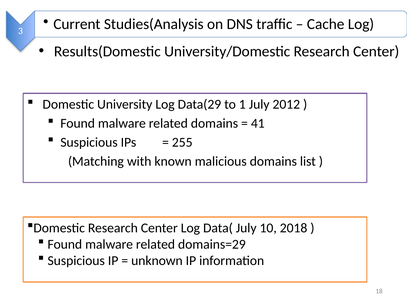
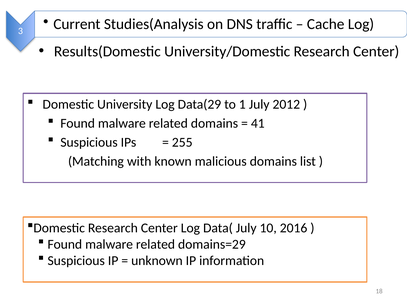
2018: 2018 -> 2016 (294, 228)
